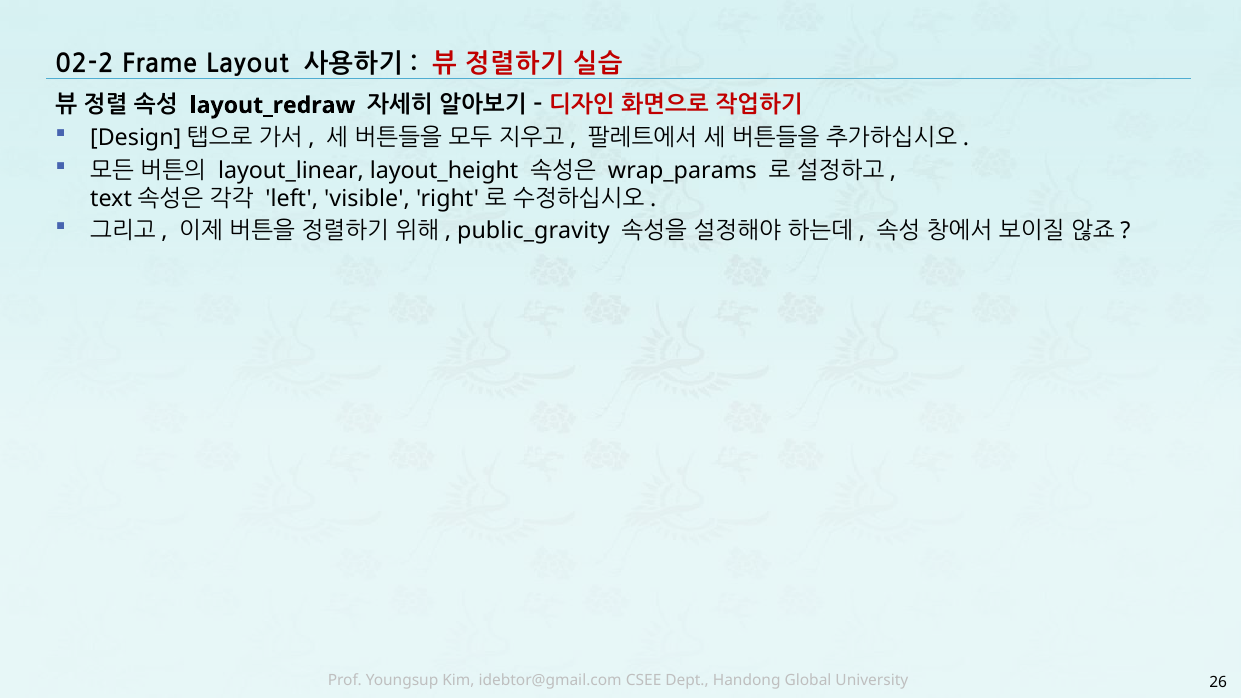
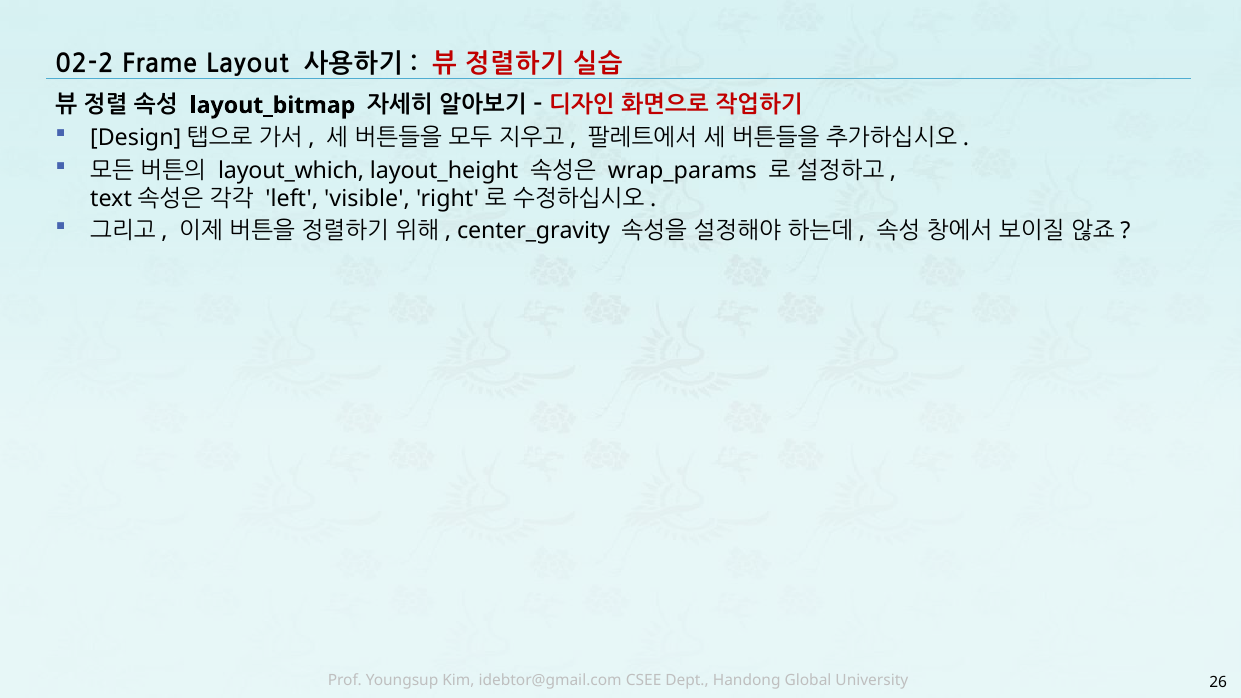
layout_redraw: layout_redraw -> layout_bitmap (273, 105)
layout_linear: layout_linear -> layout_which (291, 170)
public_gravity: public_gravity -> center_gravity (534, 231)
